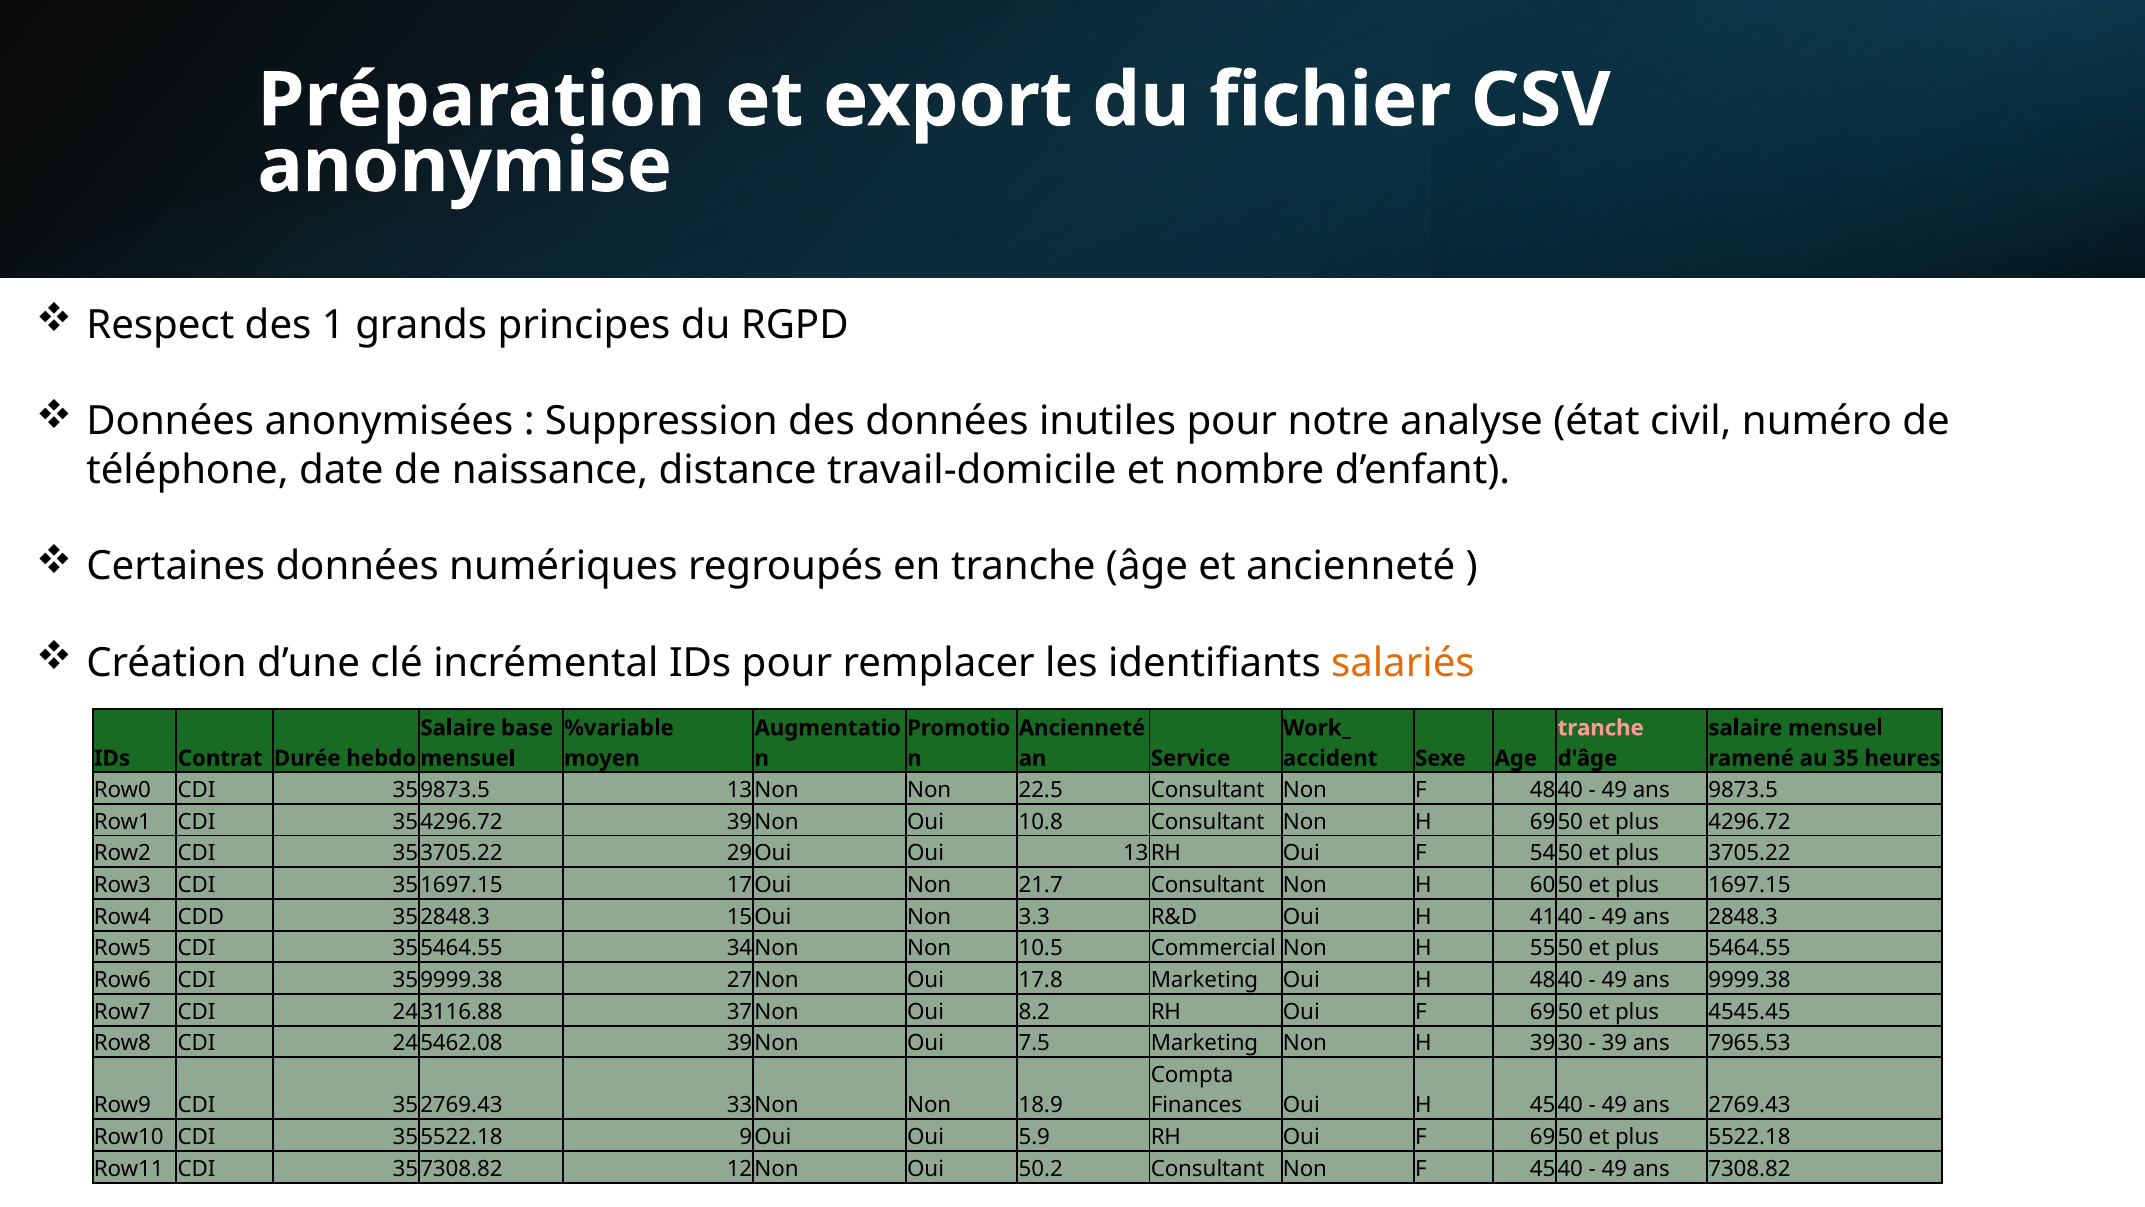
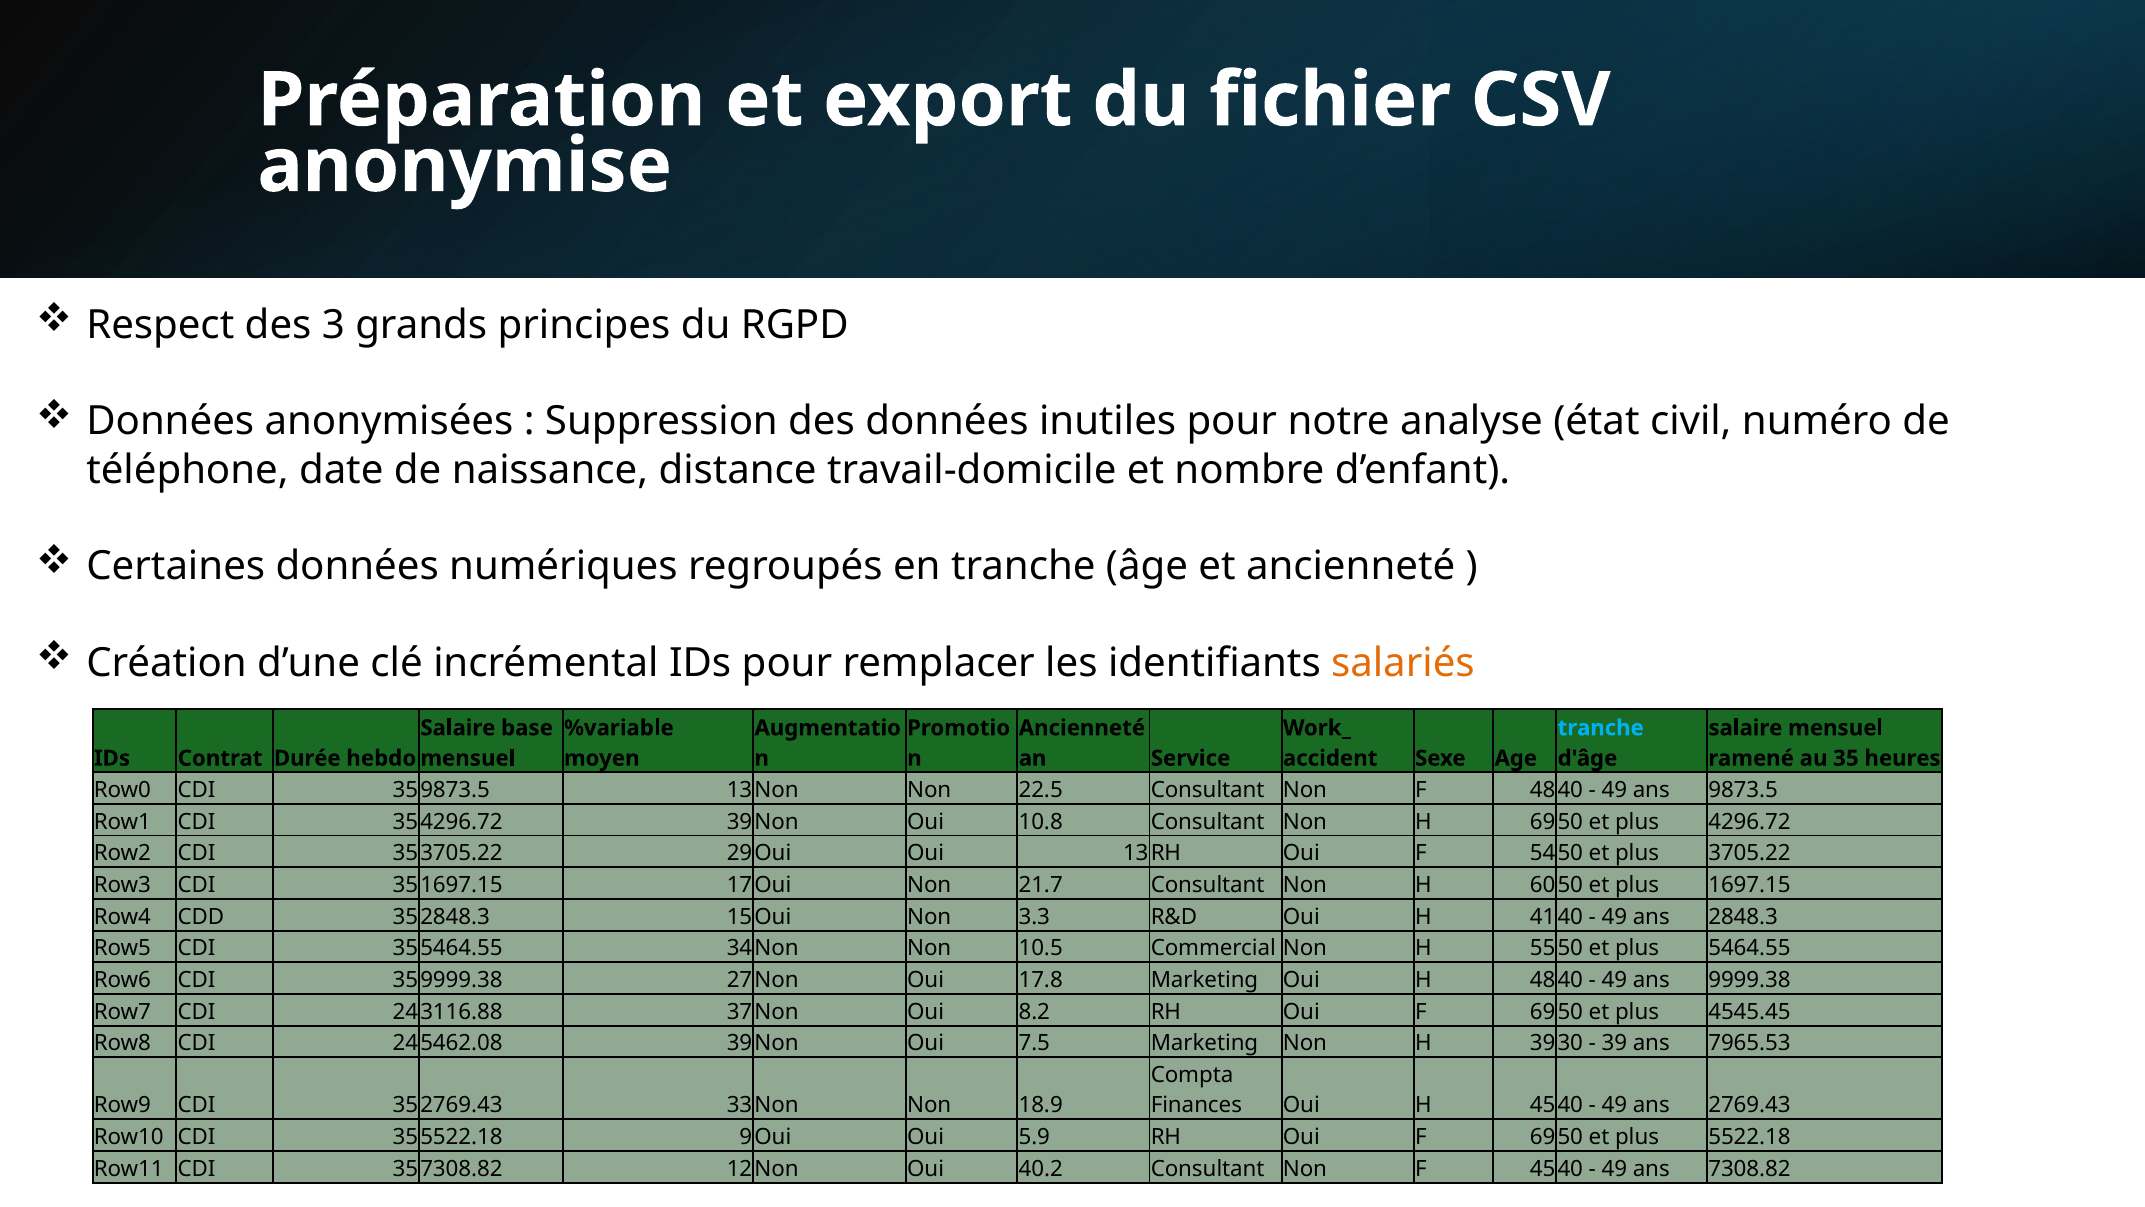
1: 1 -> 3 (333, 325)
tranche colour: pink -> light blue (1601, 728)
50.2: 50.2 -> 40.2 (1041, 1168)
